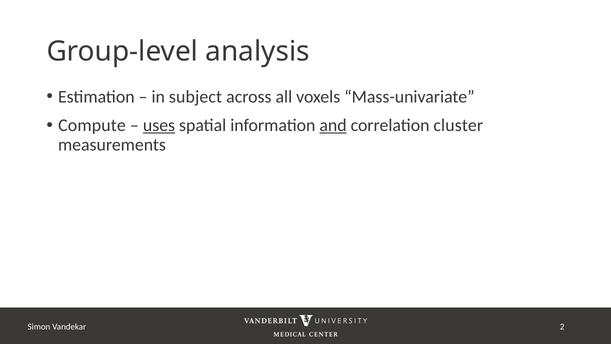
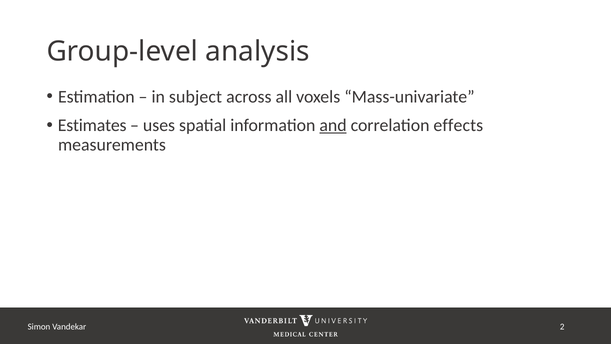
Compute: Compute -> Estimates (92, 125)
uses underline: present -> none (159, 125)
cluster: cluster -> effects (458, 125)
